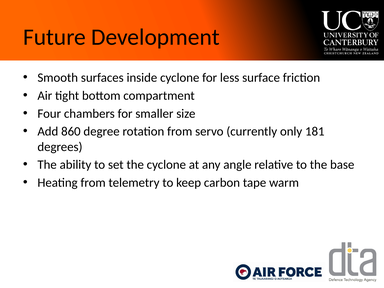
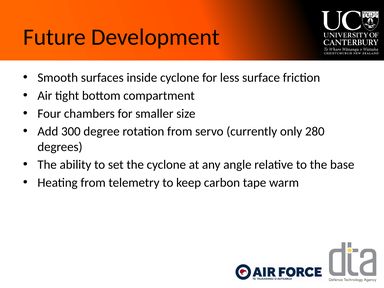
860: 860 -> 300 (71, 131)
181: 181 -> 280 (315, 131)
